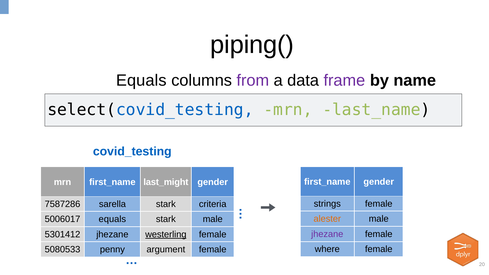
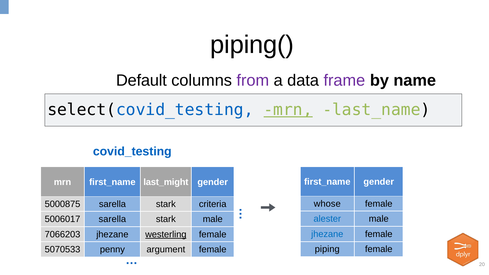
Equals: Equals -> Default (141, 80)
mrn underline: none -> present (288, 110)
strings: strings -> whose (327, 204)
7587286: 7587286 -> 5000875 (63, 204)
alester colour: orange -> blue (327, 219)
5006017 equals: equals -> sarella (112, 219)
jhezane colour: purple -> blue (327, 234)
5301412: 5301412 -> 7066203 (63, 234)
where: where -> piping (327, 249)
5080533: 5080533 -> 5070533 (63, 249)
